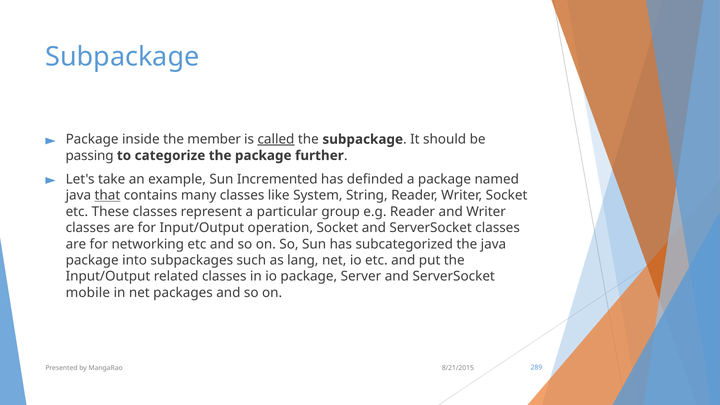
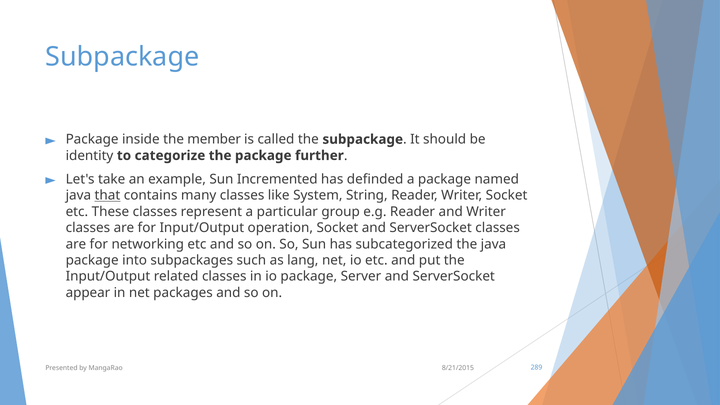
called underline: present -> none (276, 139)
passing: passing -> identity (90, 156)
mobile: mobile -> appear (88, 293)
